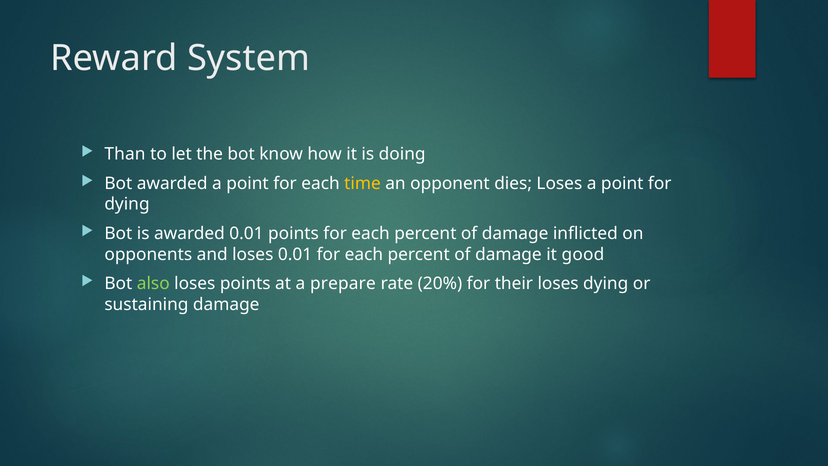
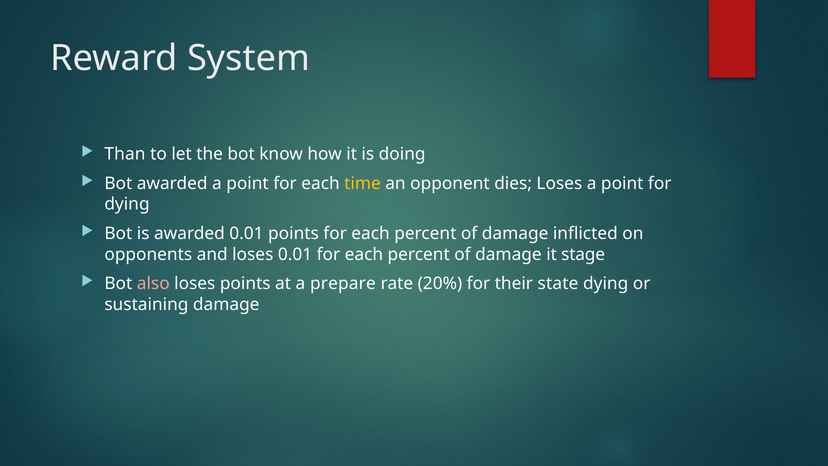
good: good -> stage (583, 254)
also colour: light green -> pink (153, 284)
their loses: loses -> state (558, 284)
